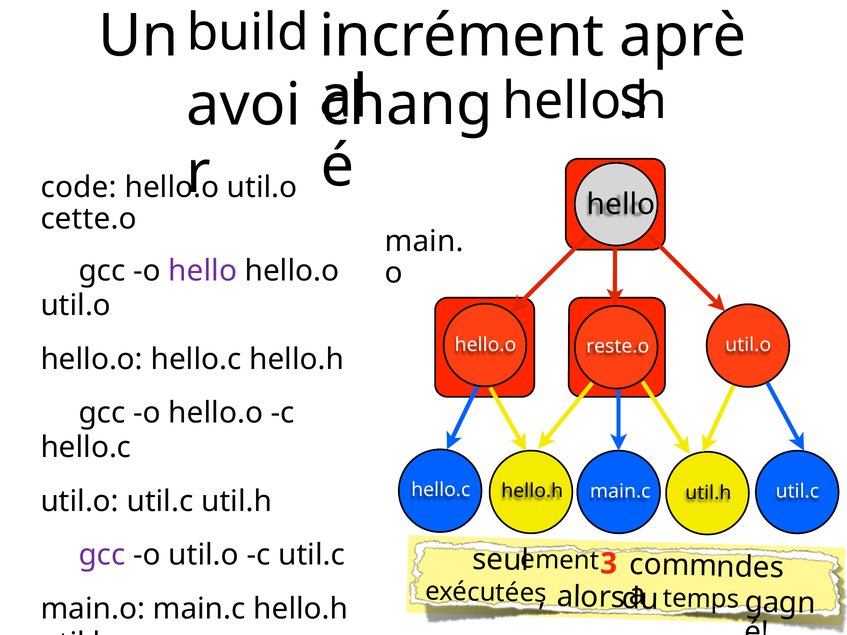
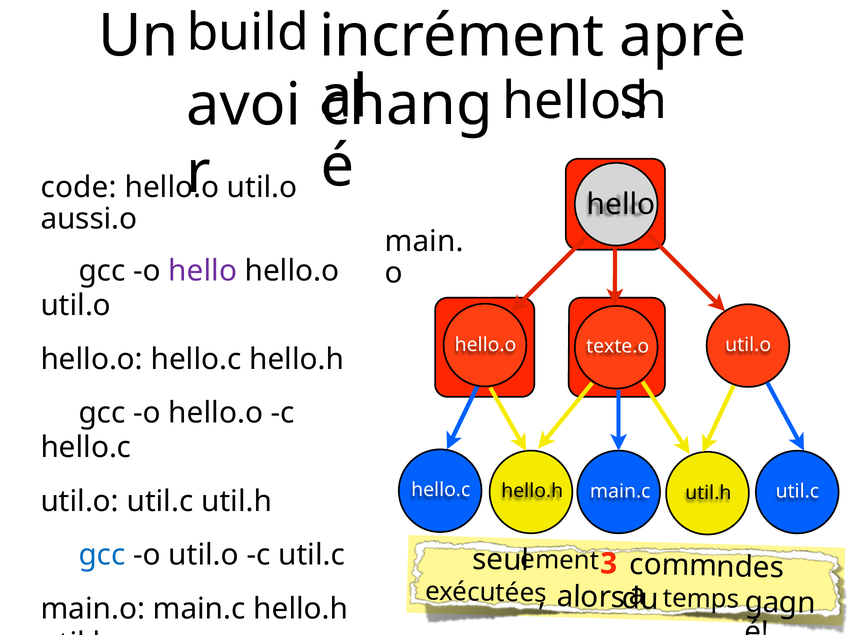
cette.o: cette.o -> aussi.o (89, 219)
reste.o: reste.o -> texte.o (618, 346)
gcc colour: purple -> blue (102, 555)
